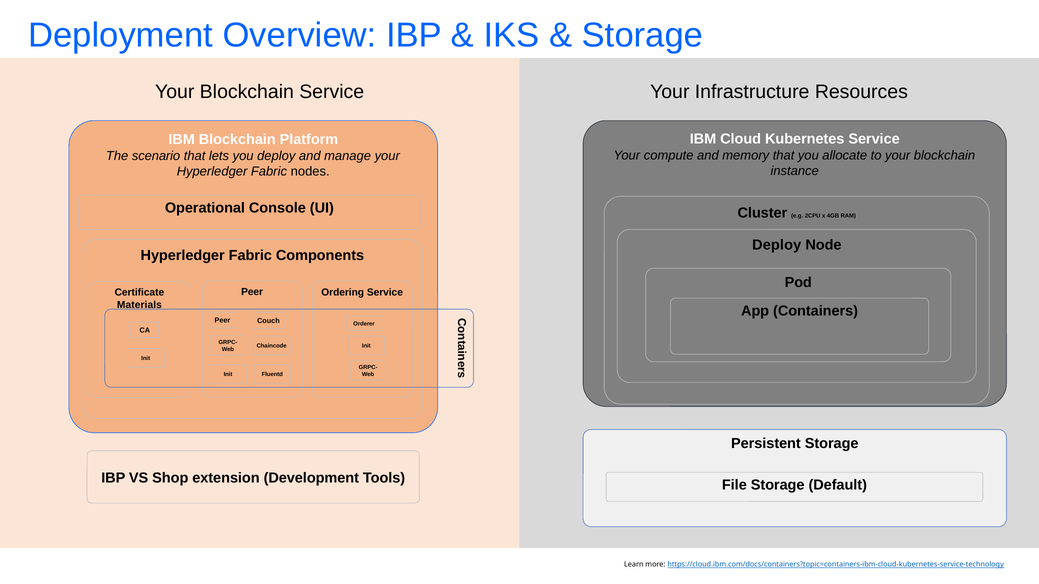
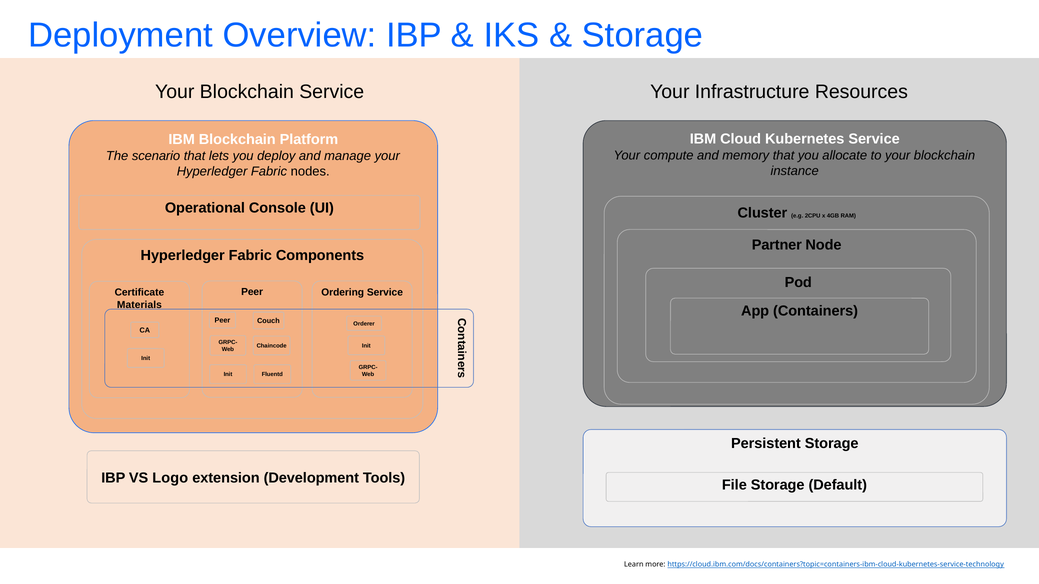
Deploy: Deploy -> Partner (777, 245)
Shop: Shop -> Logo (170, 478)
